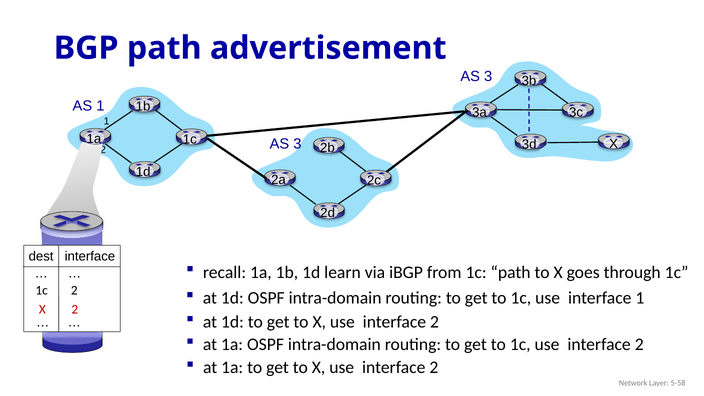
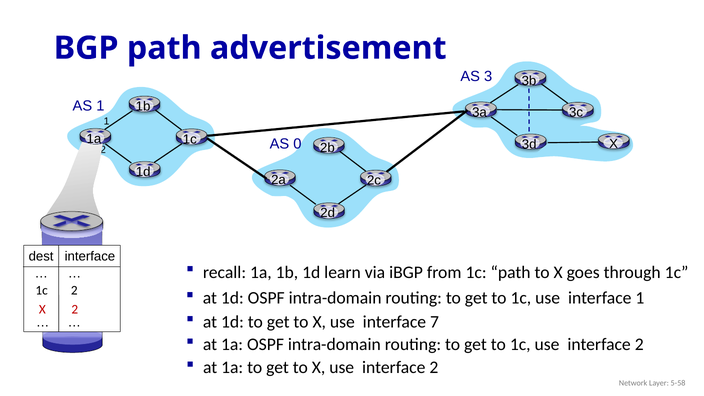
3: 3 -> 0 (297, 144)
2: 2 -> 7 (435, 322)
